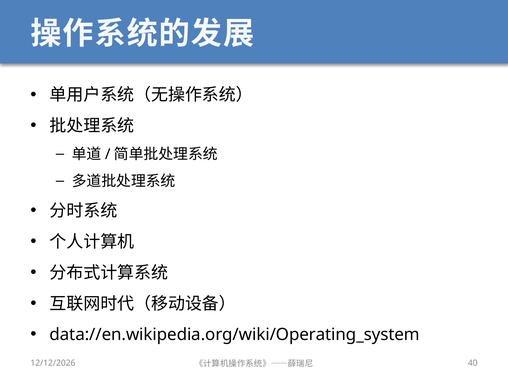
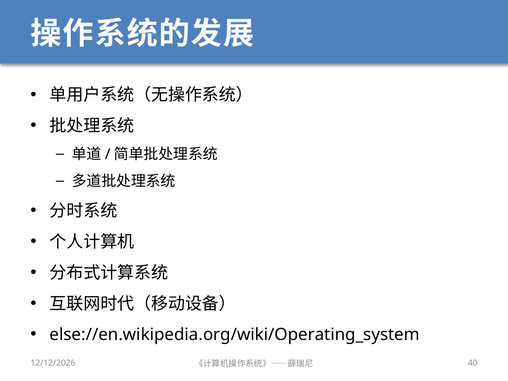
data://en.wikipedia.org/wiki/Operating_system: data://en.wikipedia.org/wiki/Operating_system -> else://en.wikipedia.org/wiki/Operating_system (235, 335)
